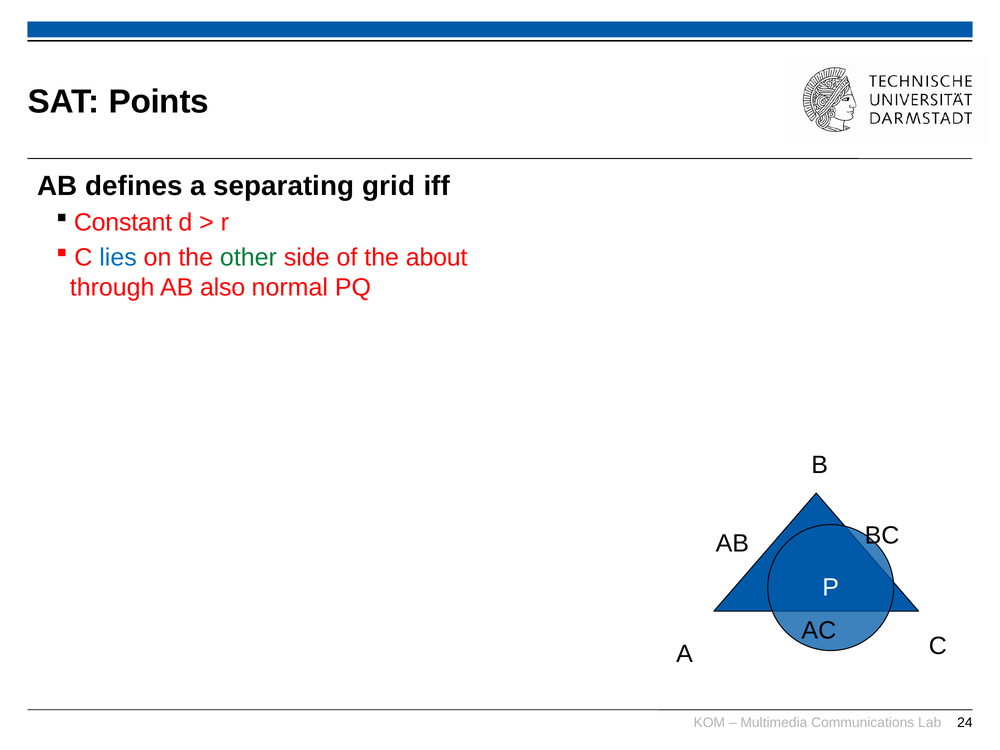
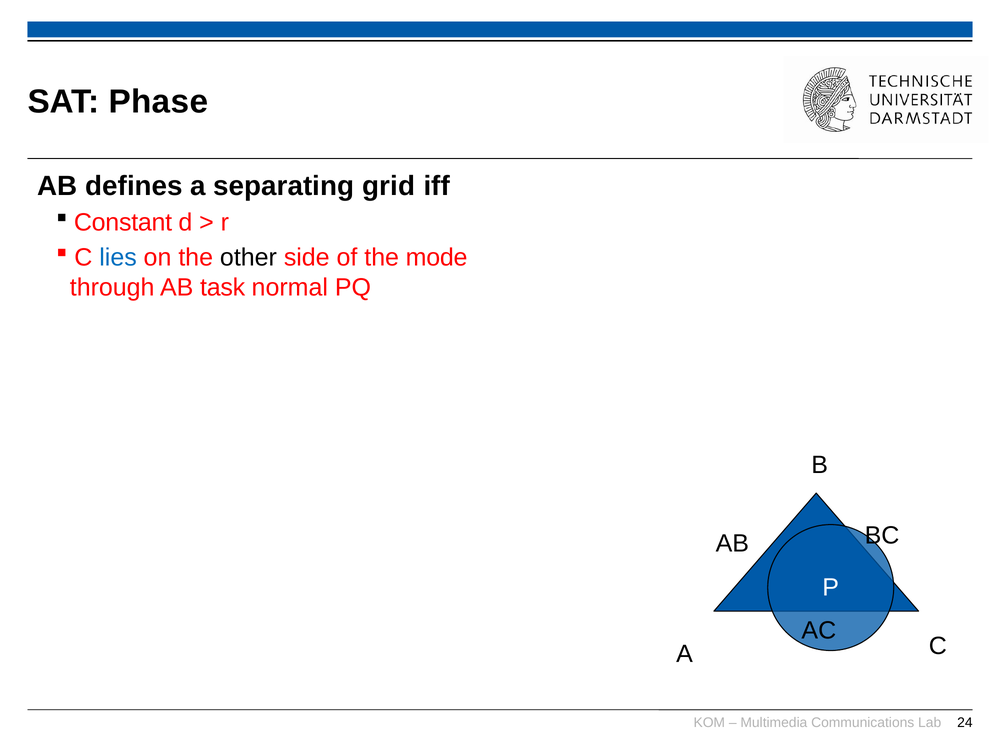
Points: Points -> Phase (158, 102)
other colour: green -> black (248, 257)
about: about -> mode (437, 257)
also: also -> task (223, 287)
